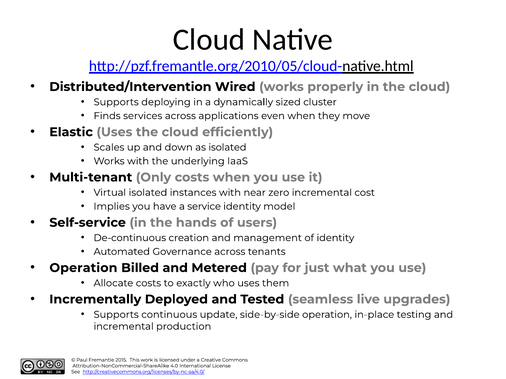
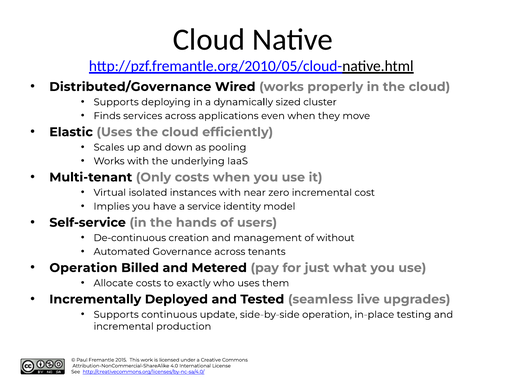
Distributed/Intervention: Distributed/Intervention -> Distributed/Governance (130, 87)
as isolated: isolated -> pooling (227, 148)
of identity: identity -> without (335, 238)
